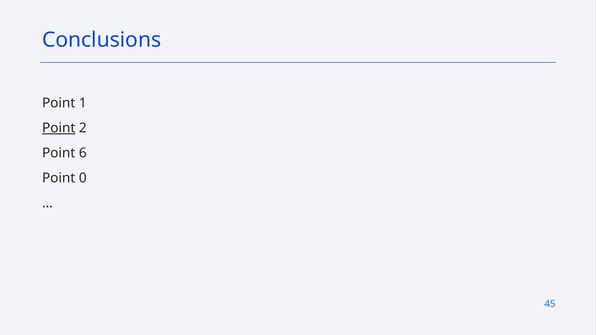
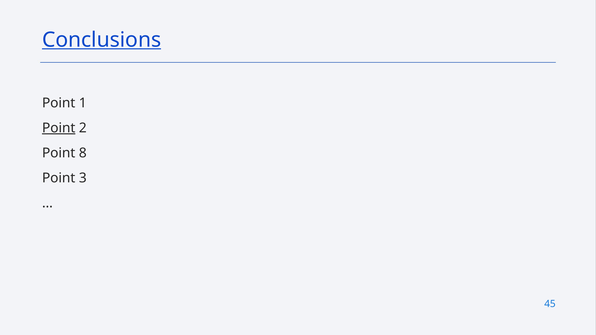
Conclusions underline: none -> present (102, 40)
6: 6 -> 8 (83, 153)
0: 0 -> 3 (83, 178)
